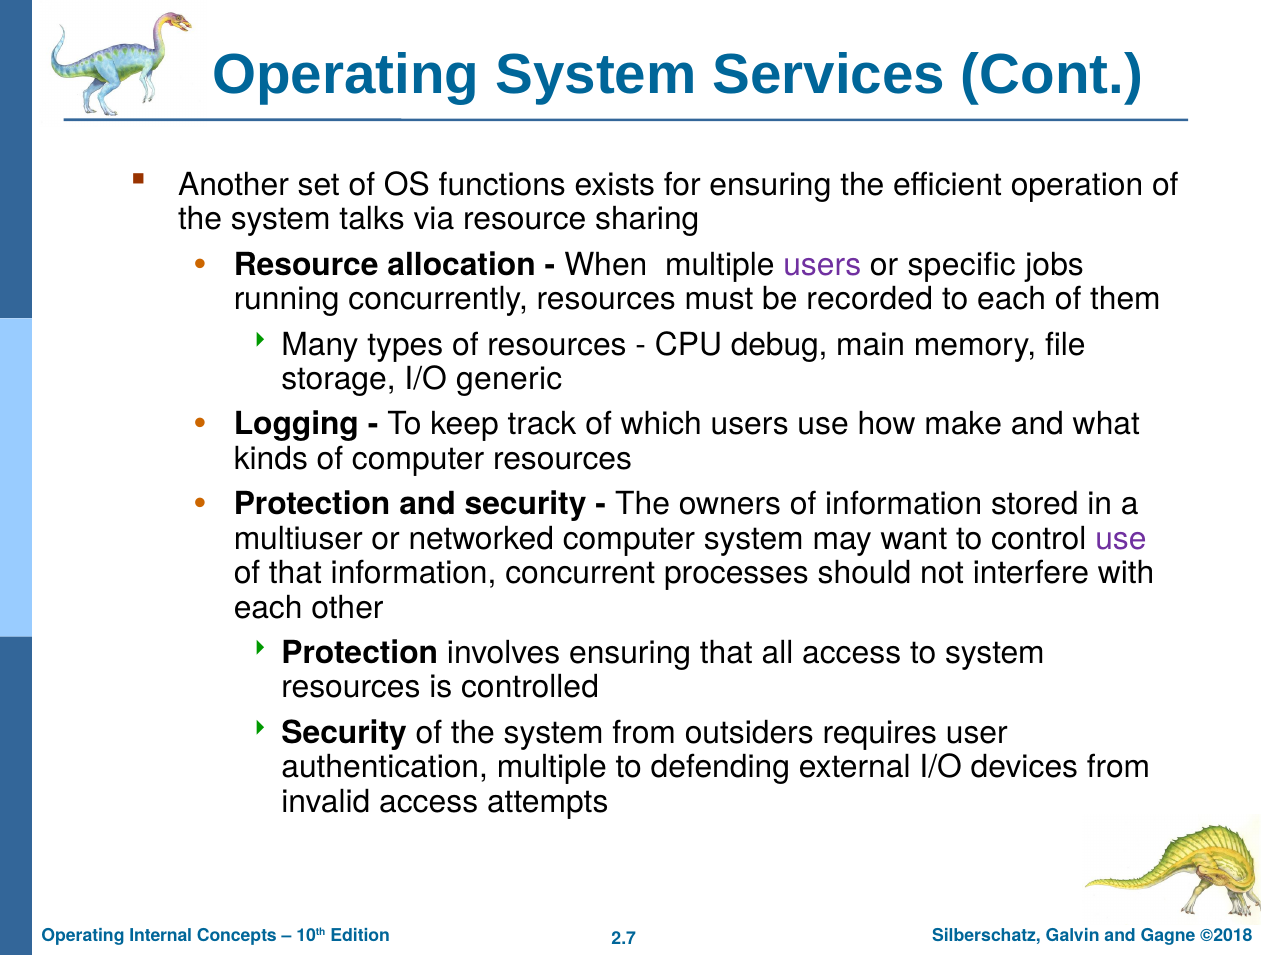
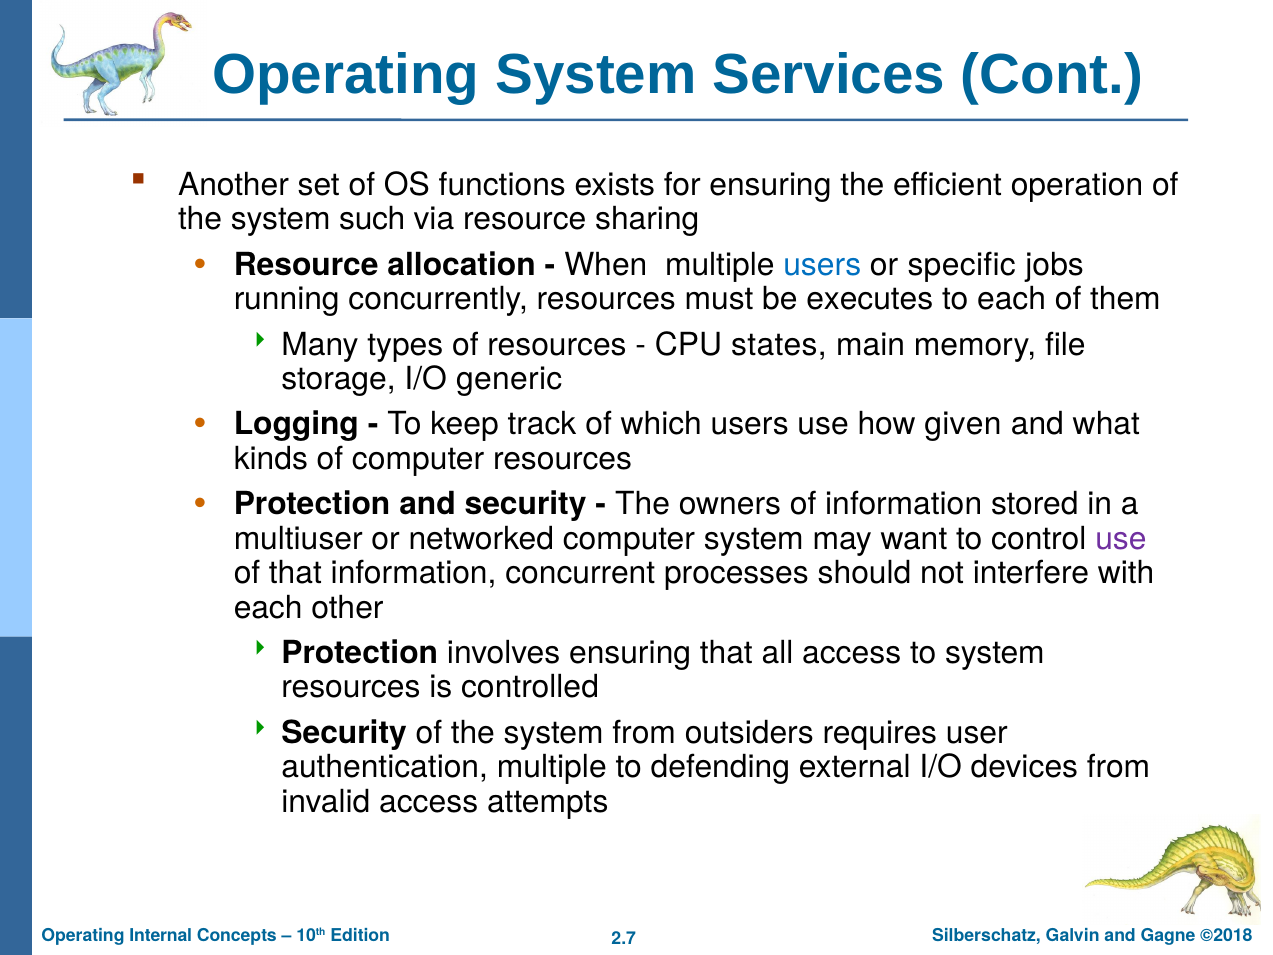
talks: talks -> such (372, 219)
users colour: purple -> blue (822, 265)
recorded: recorded -> executes (870, 299)
debug: debug -> states (779, 344)
make: make -> given (963, 424)
